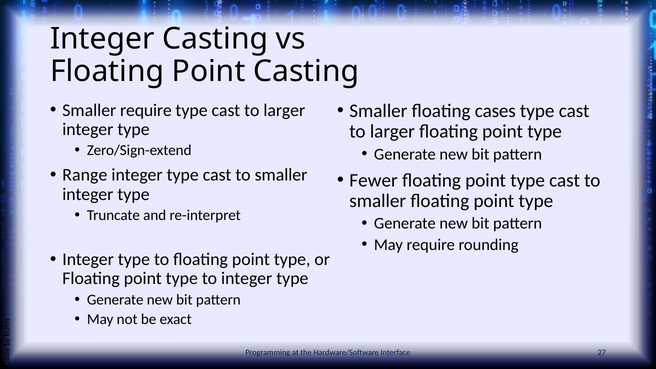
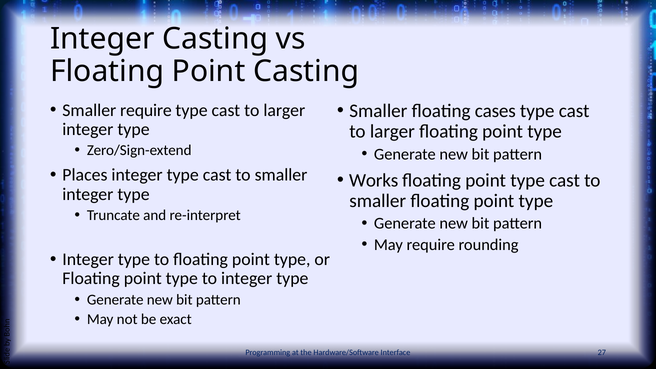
Range: Range -> Places (85, 175)
Fewer: Fewer -> Works (374, 180)
